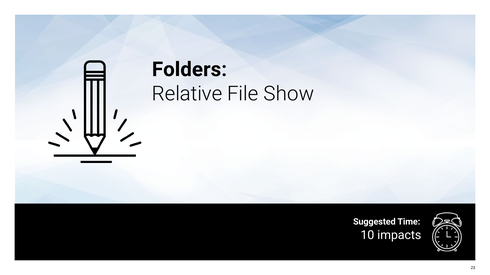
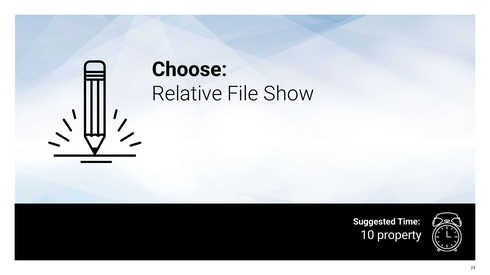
Folders: Folders -> Choose (190, 70)
impacts: impacts -> property (399, 236)
